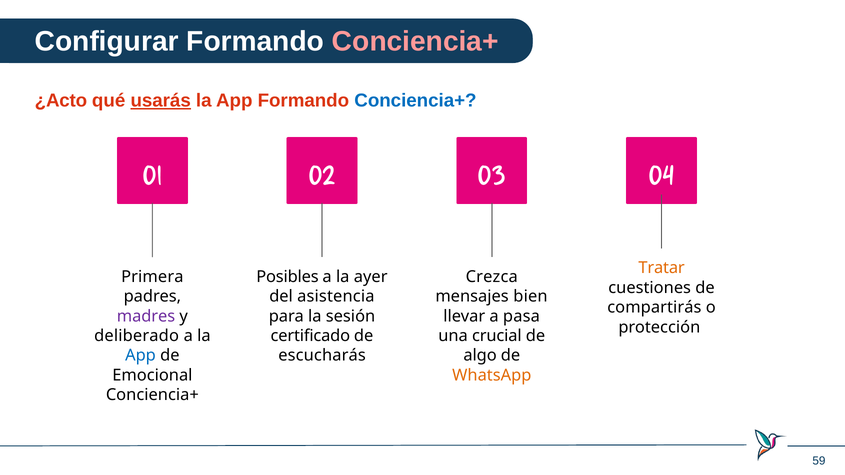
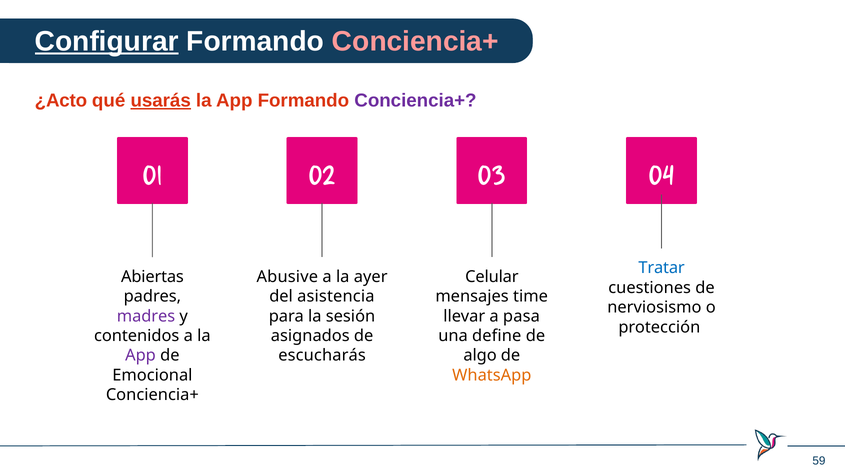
Configurar underline: none -> present (107, 41)
Conciencia+ colour: blue -> purple (415, 101)
Tratar colour: orange -> blue (662, 268)
Primera: Primera -> Abiertas (152, 277)
Posibles: Posibles -> Abusive (287, 277)
Crezca: Crezca -> Celular (492, 277)
bien: bien -> time (531, 297)
compartirás: compartirás -> nerviosismo (654, 308)
deliberado: deliberado -> contenidos (137, 336)
certificado: certificado -> asignados (310, 336)
crucial: crucial -> define (497, 336)
App colour: blue -> purple (140, 356)
